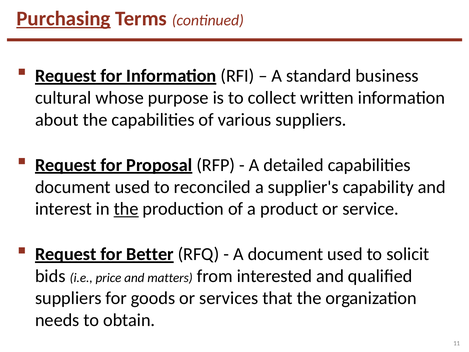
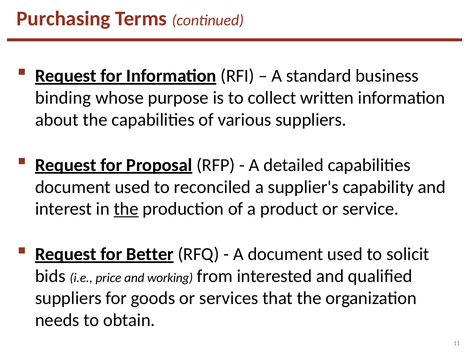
Purchasing underline: present -> none (63, 19)
cultural: cultural -> binding (63, 98)
matters: matters -> working (170, 278)
